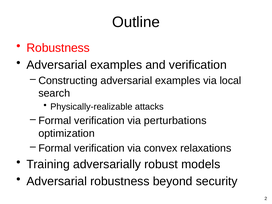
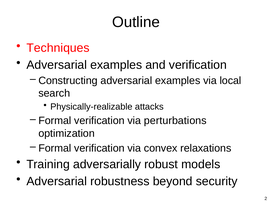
Robustness: Robustness -> Techniques (58, 48)
